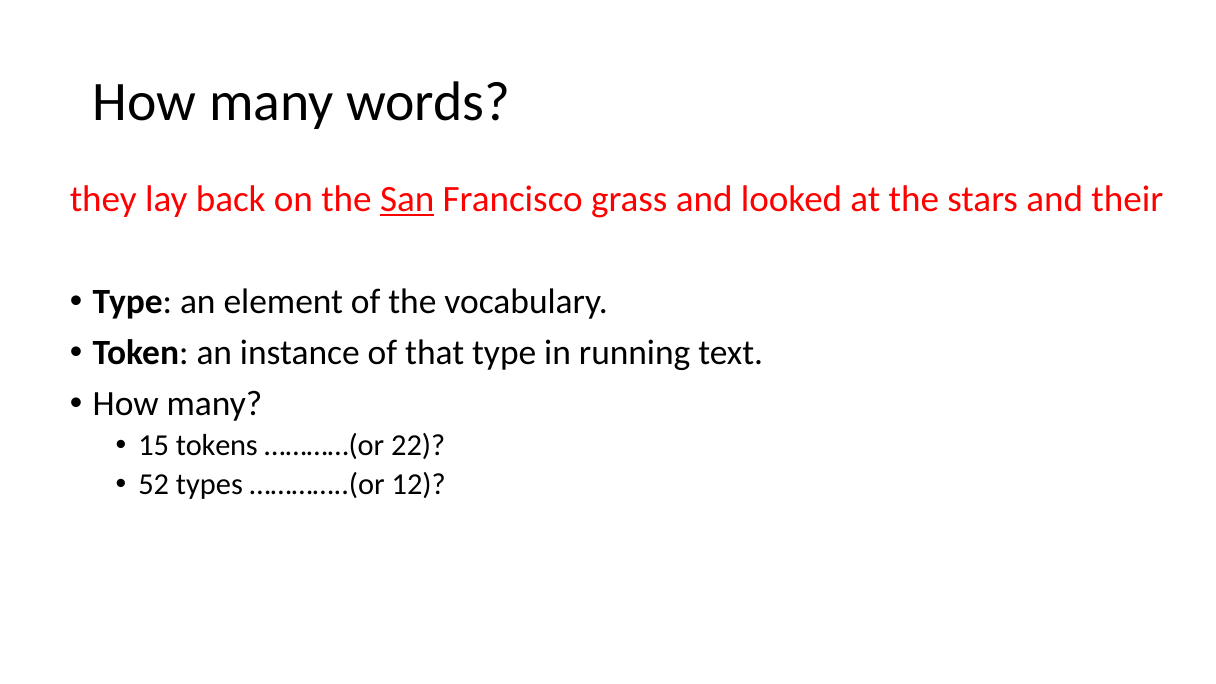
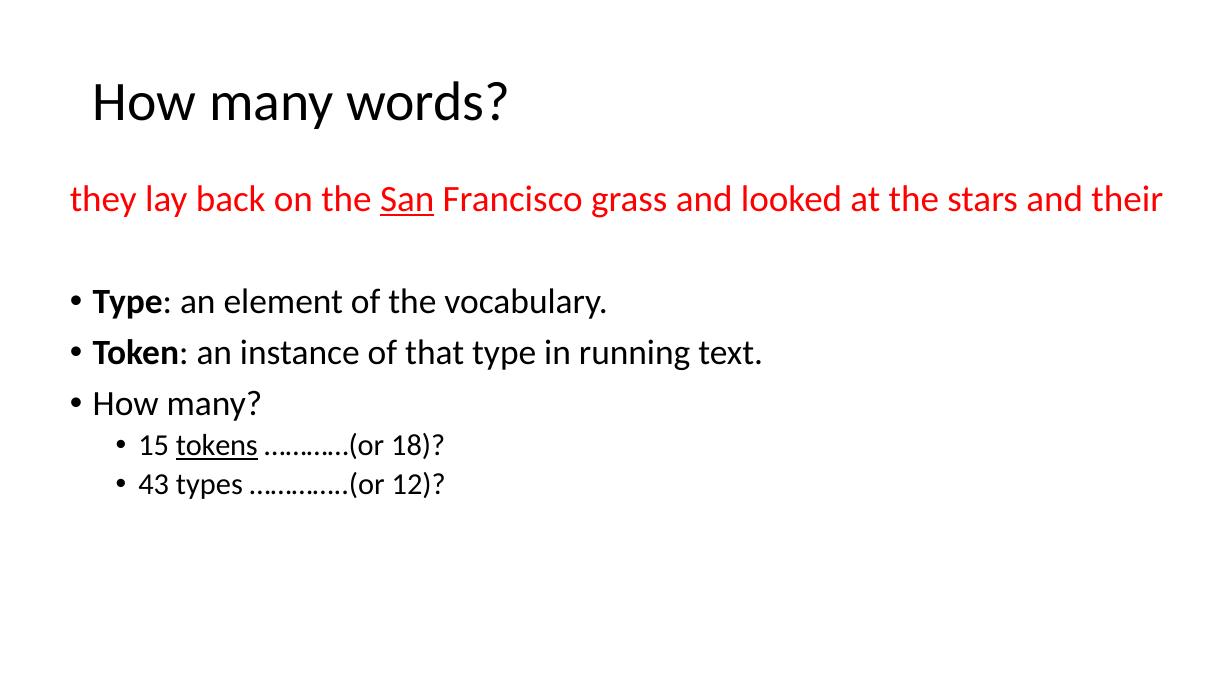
tokens underline: none -> present (217, 446)
22: 22 -> 18 (418, 446)
52: 52 -> 43 (154, 485)
